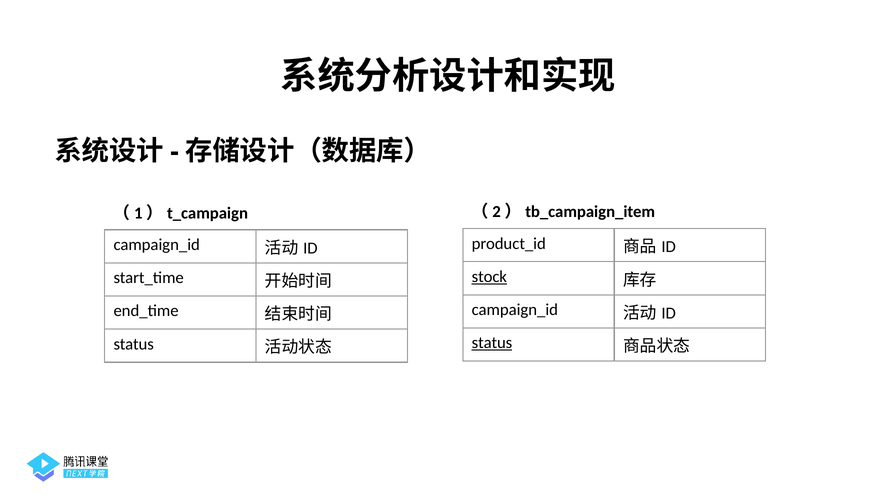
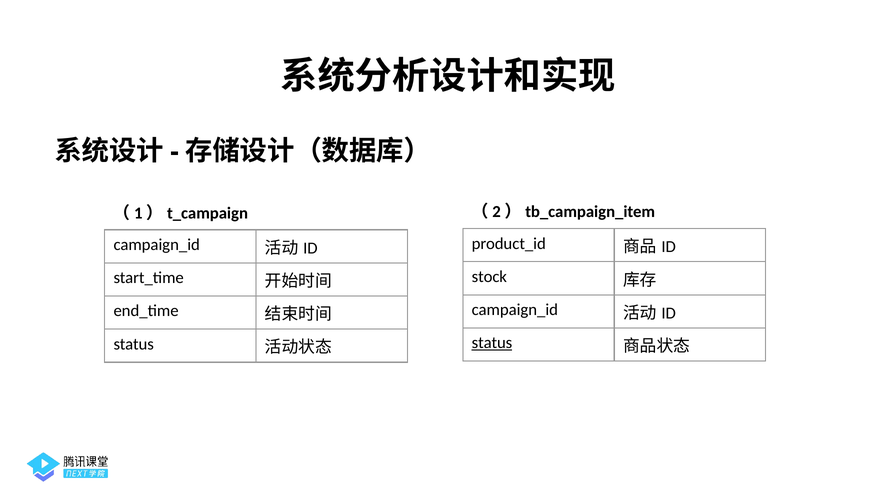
stock underline: present -> none (489, 277)
